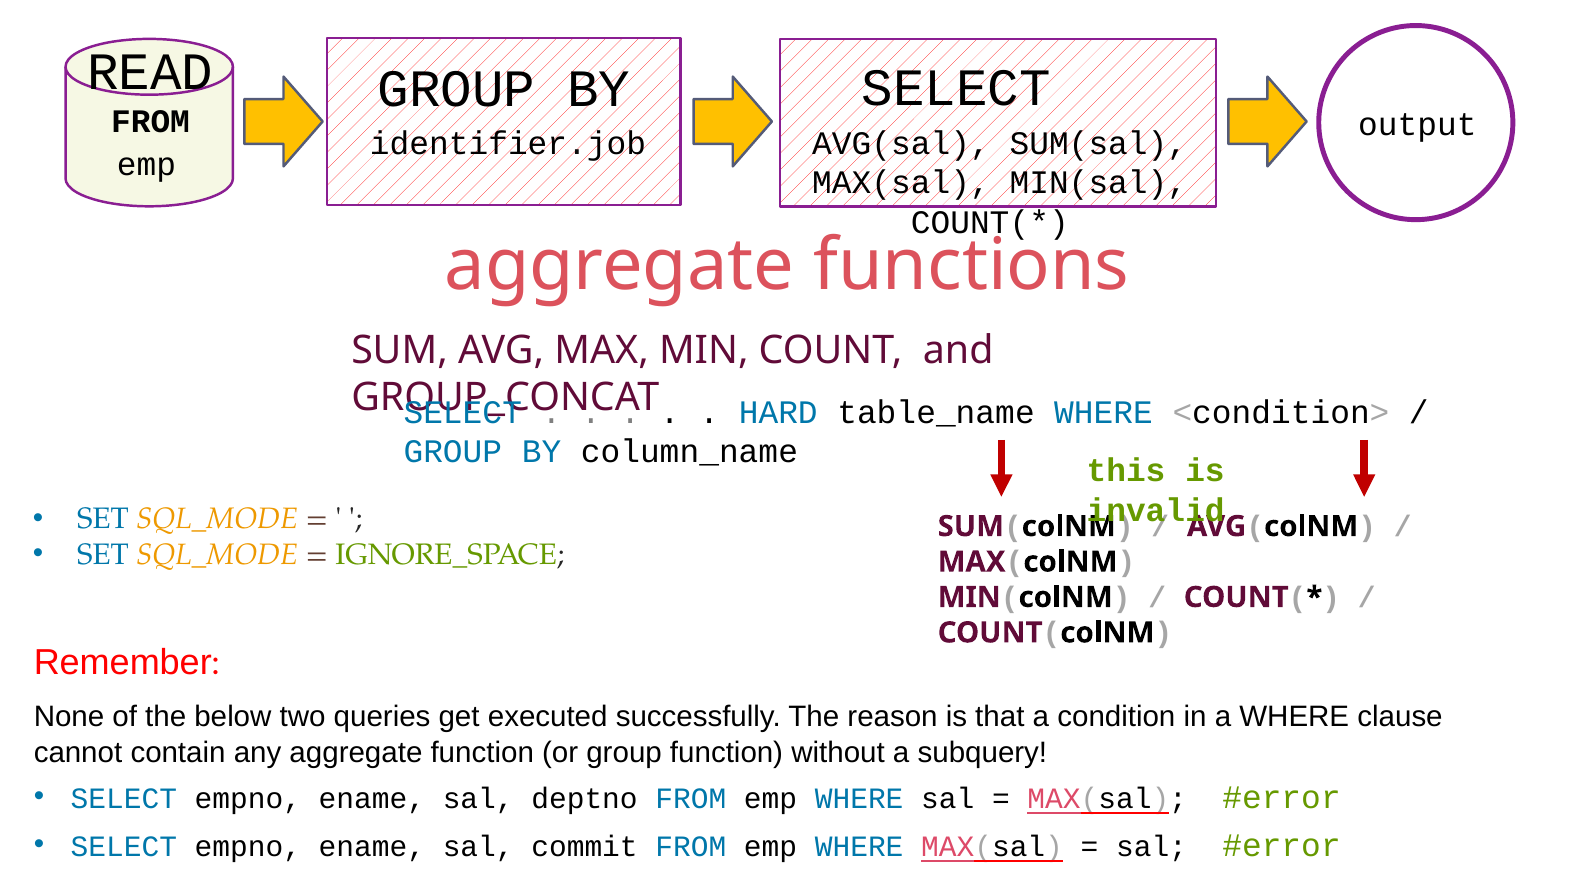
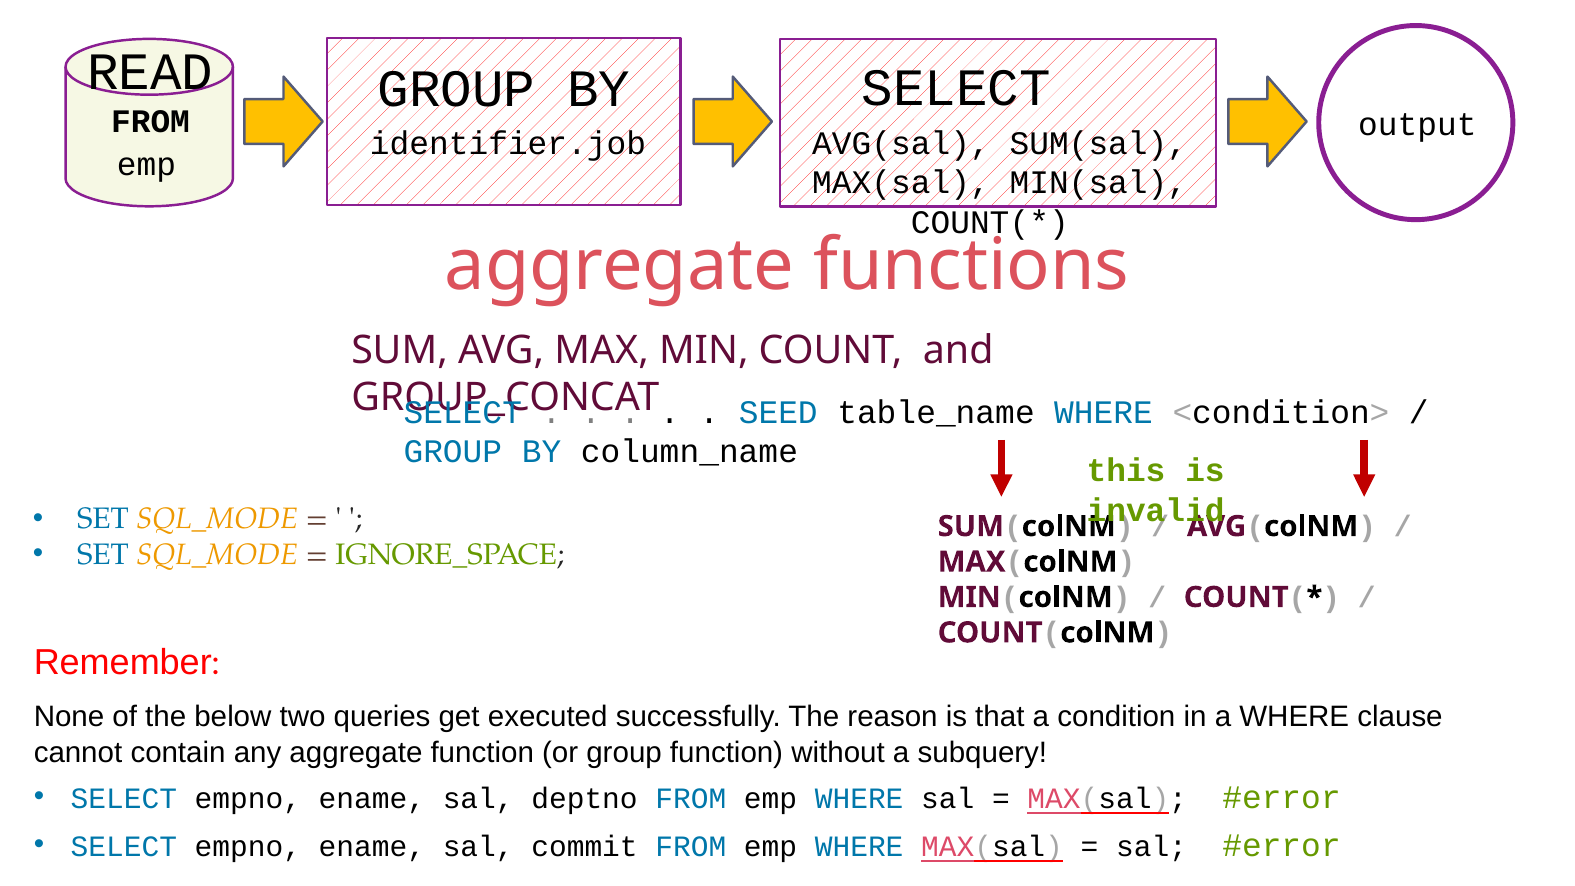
HARD: HARD -> SEED (778, 413)
